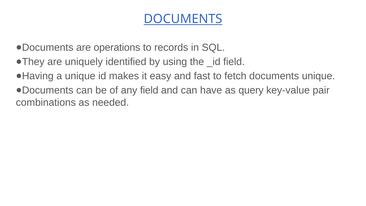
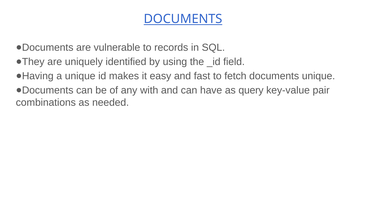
operations: operations -> vulnerable (117, 48)
any field: field -> with (149, 90)
